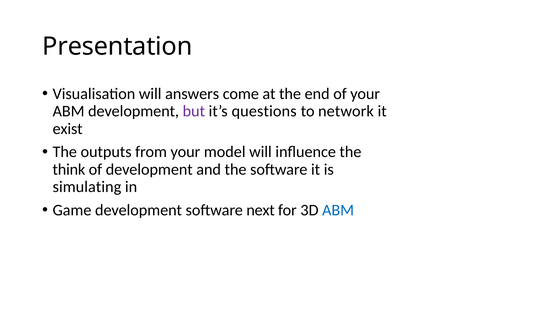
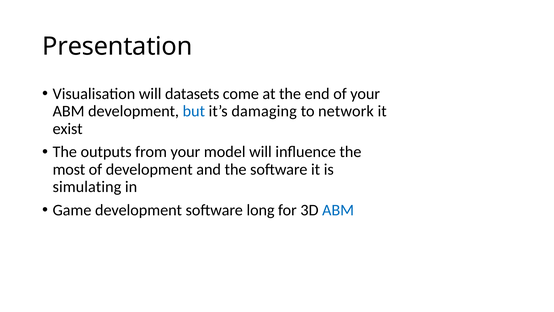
answers: answers -> datasets (192, 94)
but colour: purple -> blue (194, 111)
questions: questions -> damaging (264, 111)
think: think -> most (69, 169)
next: next -> long (261, 210)
